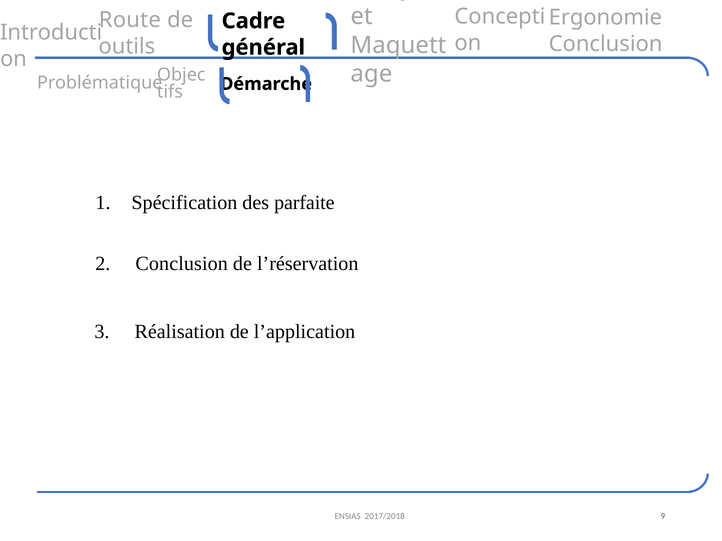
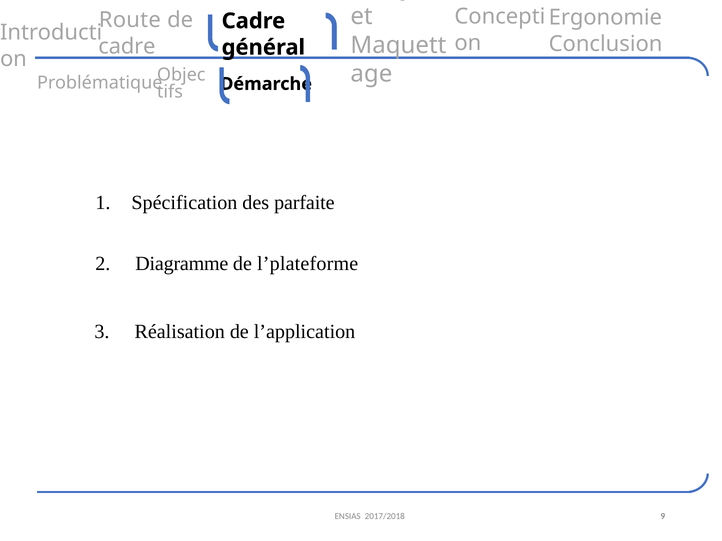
outils: outils -> cadre (127, 47)
2 Conclusion: Conclusion -> Diagramme (182, 264)
l’réservation: l’réservation -> l’plateforme (308, 264)
